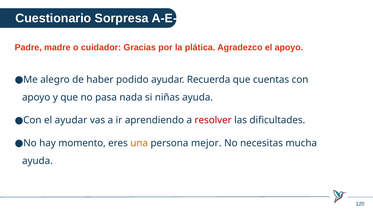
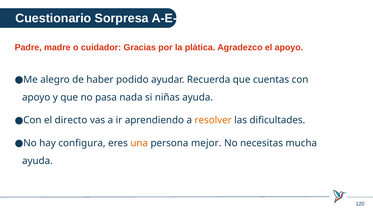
el ayudar: ayudar -> directo (71, 120)
resolver colour: red -> orange (213, 120)
momento: momento -> configura (82, 143)
